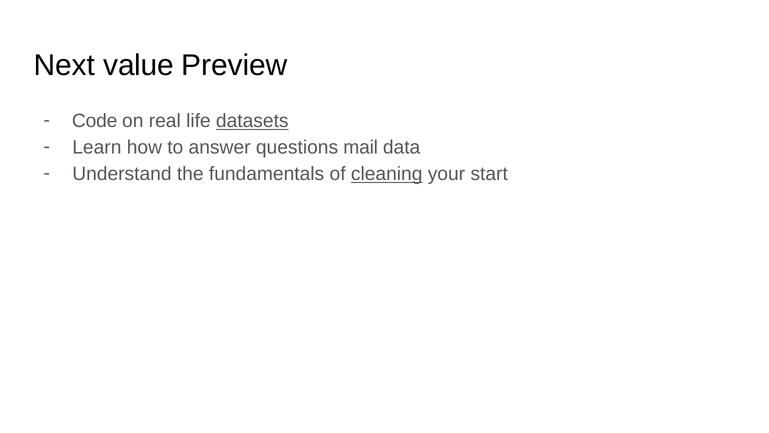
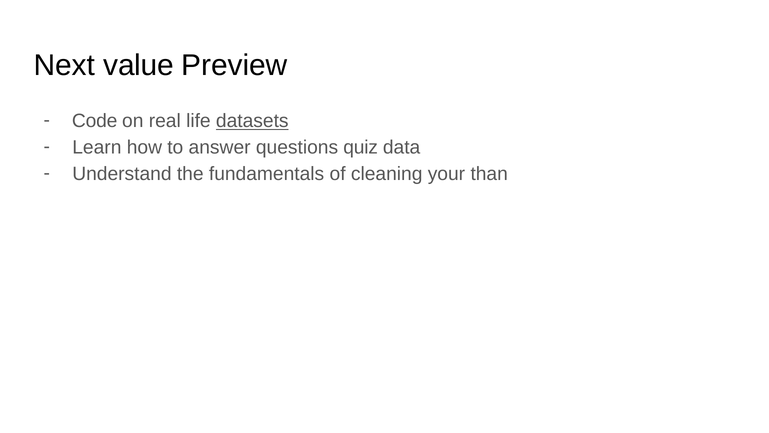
mail: mail -> quiz (361, 147)
cleaning underline: present -> none (387, 174)
start: start -> than (489, 174)
